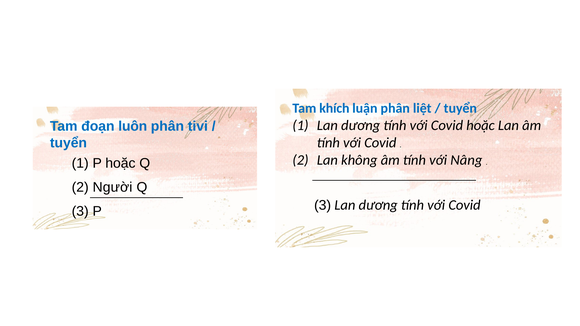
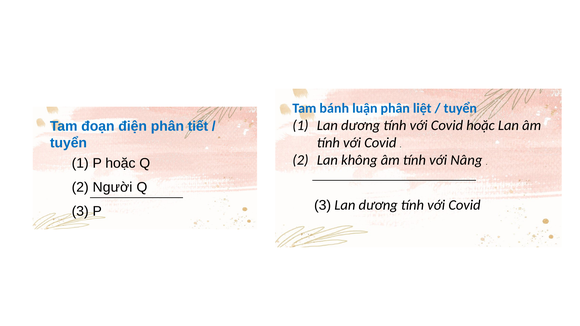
khích: khích -> bánh (334, 108)
luôn: luôn -> điện (133, 126)
tivi: tivi -> tiết (198, 126)
